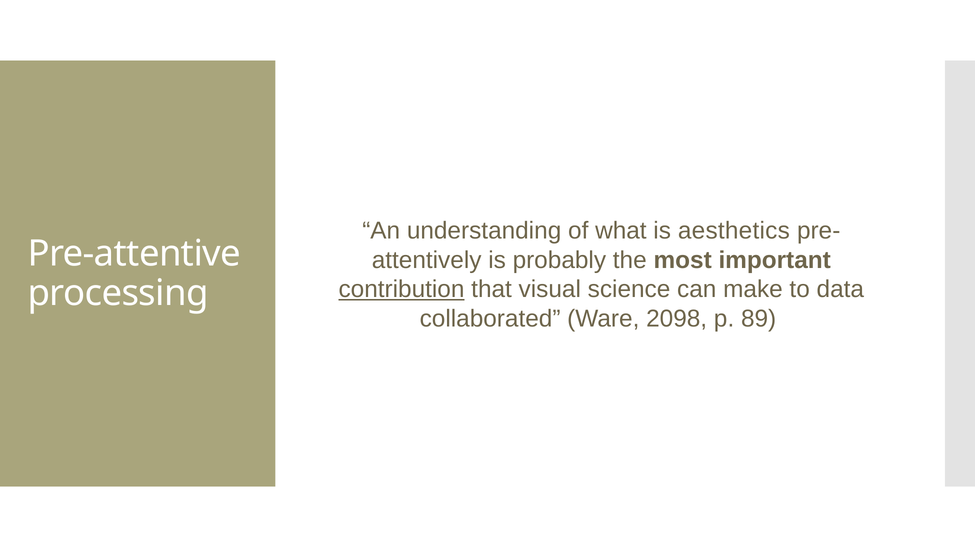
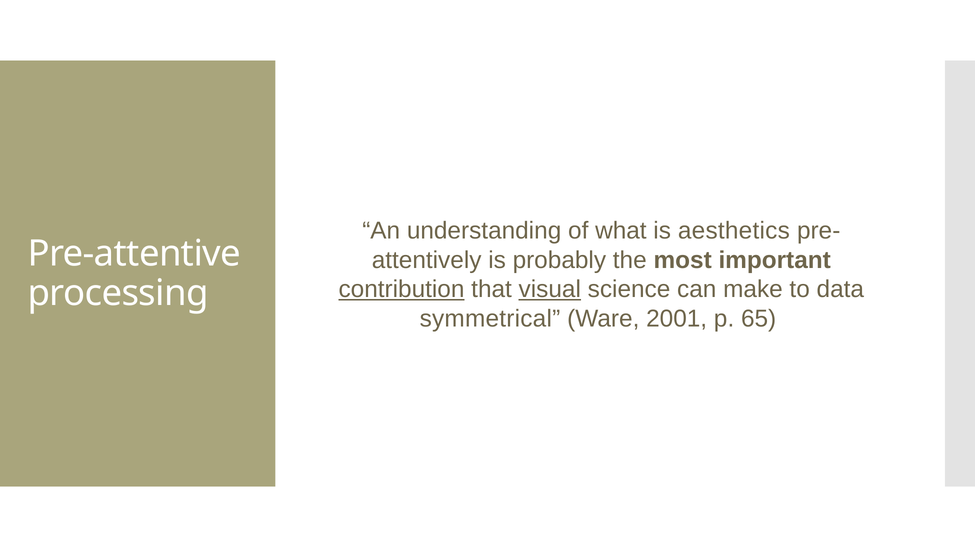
visual underline: none -> present (550, 290)
collaborated: collaborated -> symmetrical (490, 319)
2098: 2098 -> 2001 (677, 319)
89: 89 -> 65 (759, 319)
